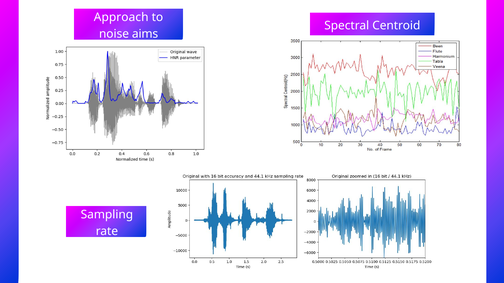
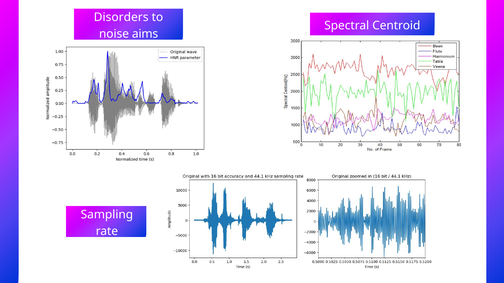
Approach: Approach -> Disorders (121, 17)
